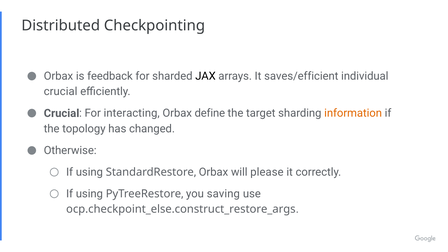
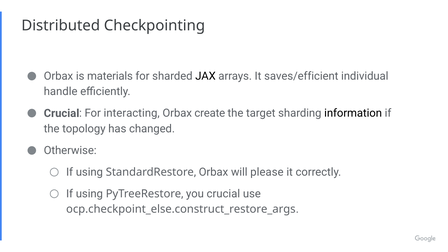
feedback: feedback -> materials (110, 76)
crucial: crucial -> handle (61, 92)
define: define -> create (210, 113)
information colour: orange -> black (353, 113)
you saving: saving -> crucial (223, 194)
